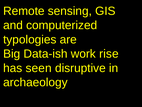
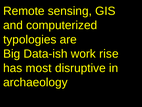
seen: seen -> most (39, 68)
